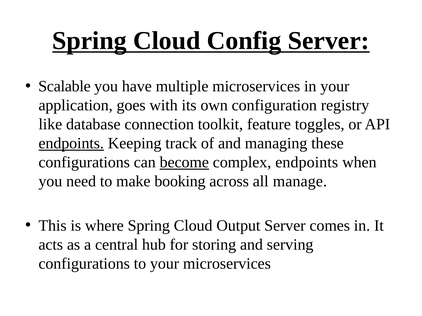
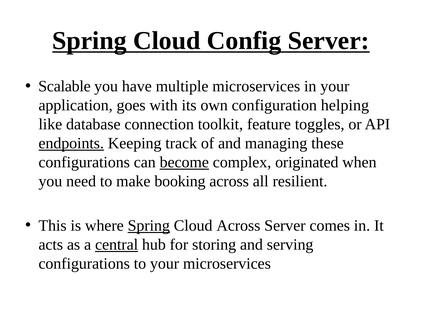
registry: registry -> helping (345, 106)
complex endpoints: endpoints -> originated (307, 163)
manage: manage -> resilient (300, 182)
Spring underline: none -> present (149, 226)
Cloud Output: Output -> Across (238, 226)
central underline: none -> present (117, 245)
